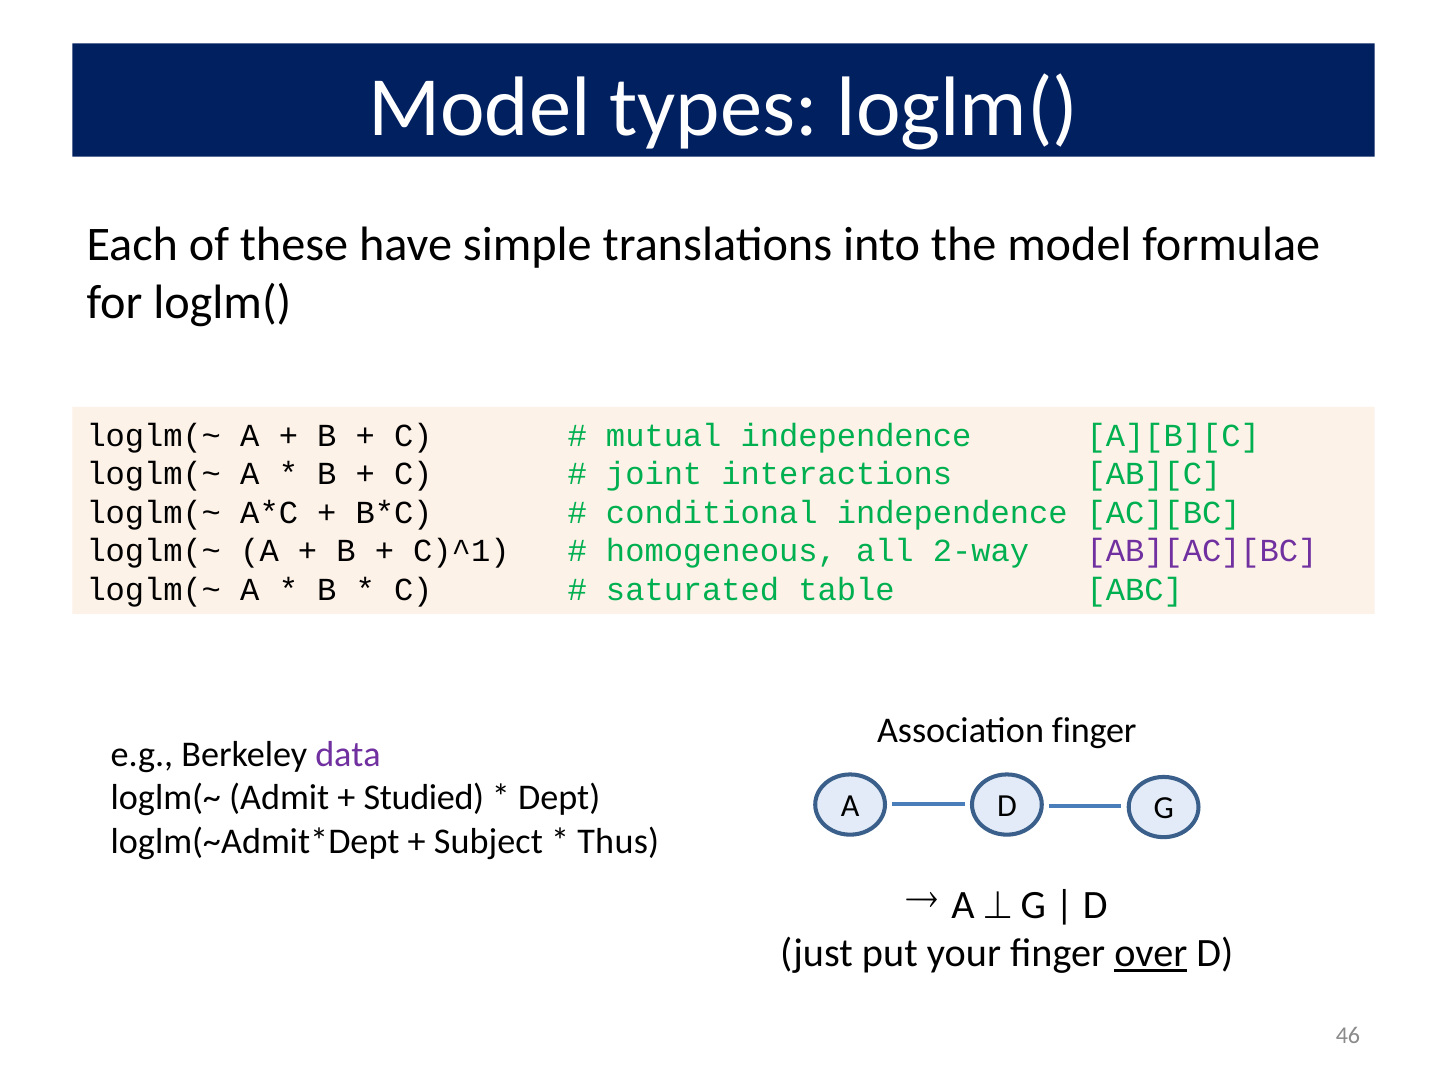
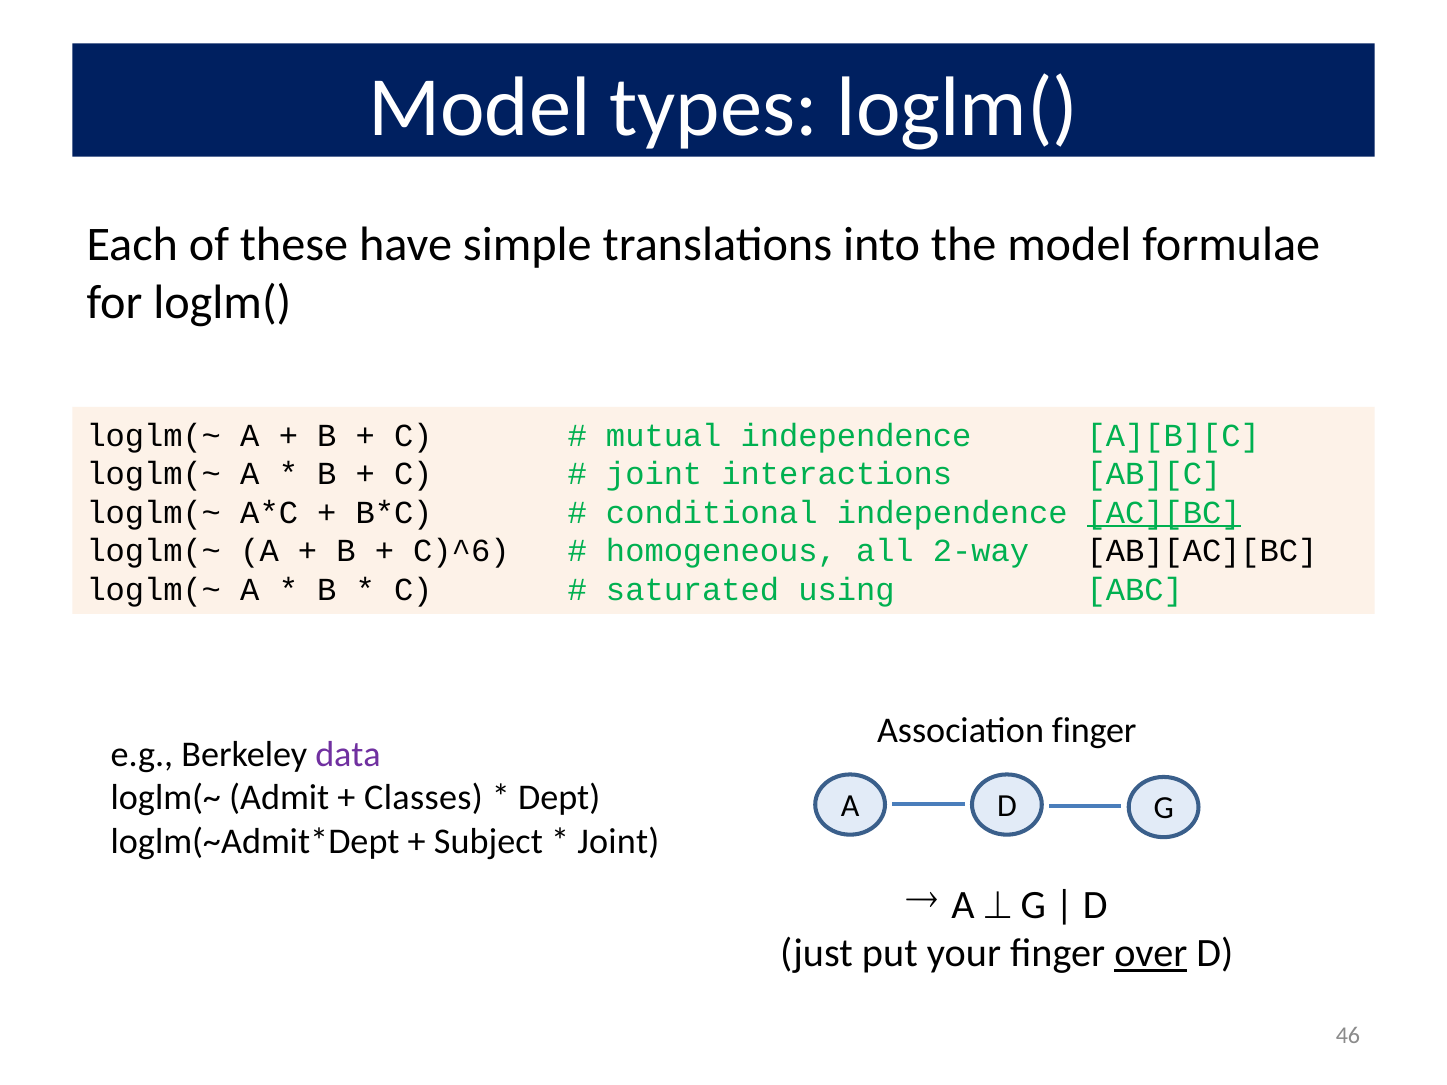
AC][BC underline: none -> present (1164, 513)
C)^1: C)^1 -> C)^6 (461, 551)
AB][AC][BC colour: purple -> black (1202, 551)
table: table -> using (846, 590)
Studied: Studied -> Classes (424, 798)
Thus: Thus -> Joint (618, 842)
